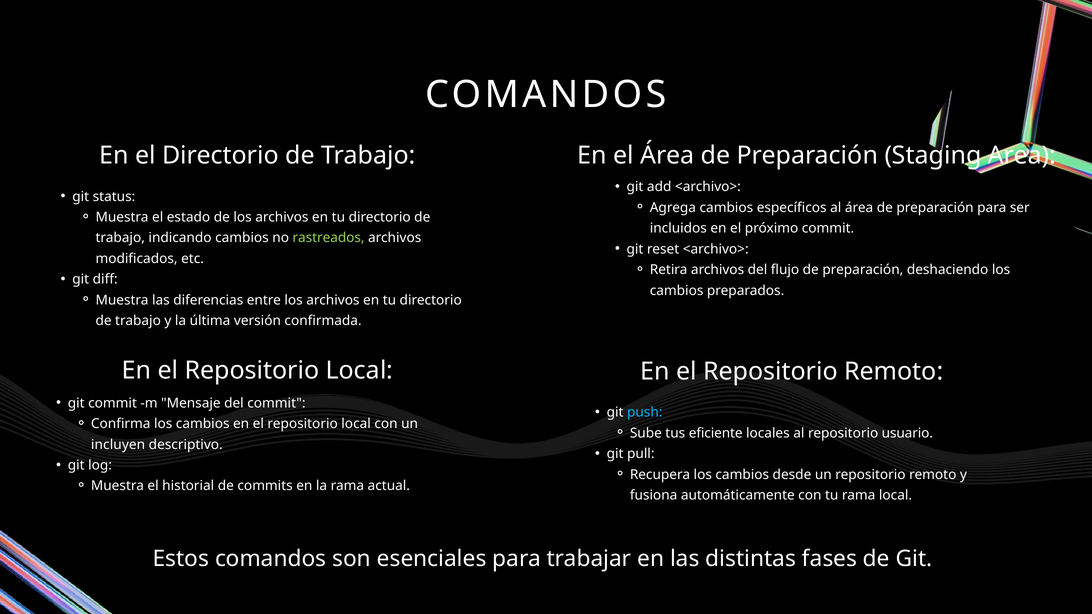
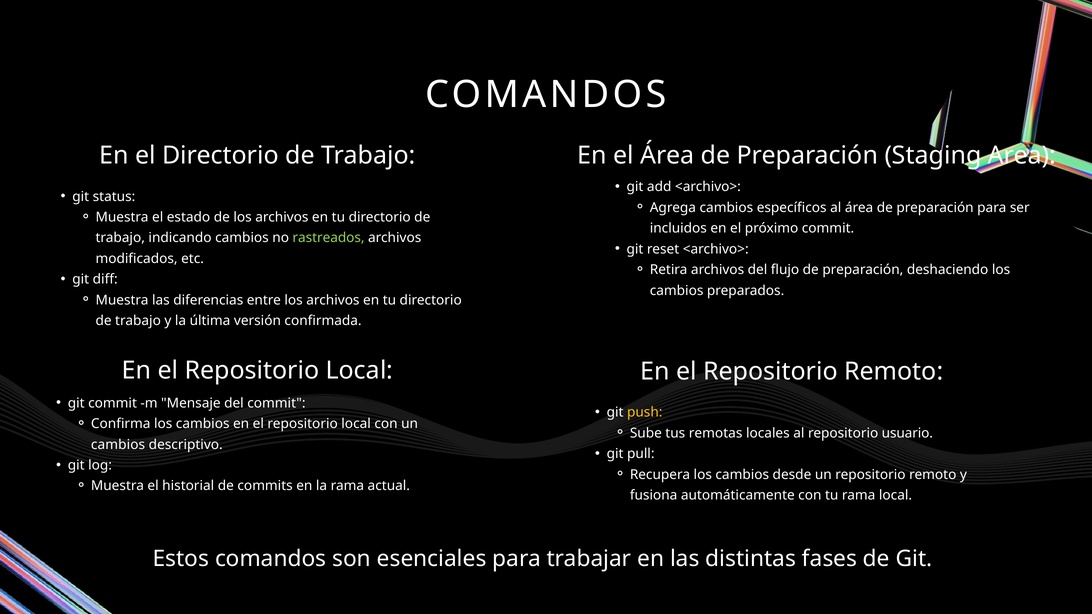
push colour: light blue -> yellow (645, 413)
eficiente: eficiente -> remotas (716, 433)
incluyen: incluyen -> cambios (118, 445)
